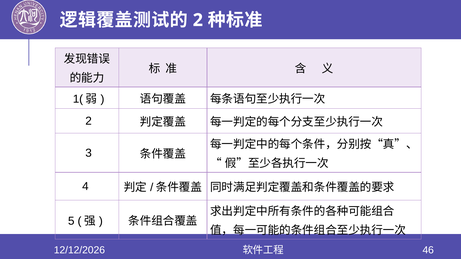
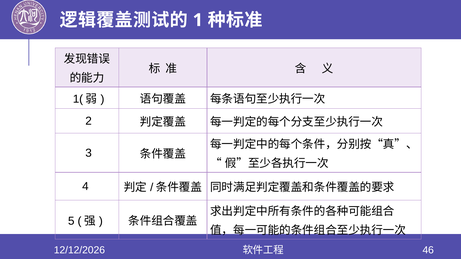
2: 2 -> 1 (198, 20)
